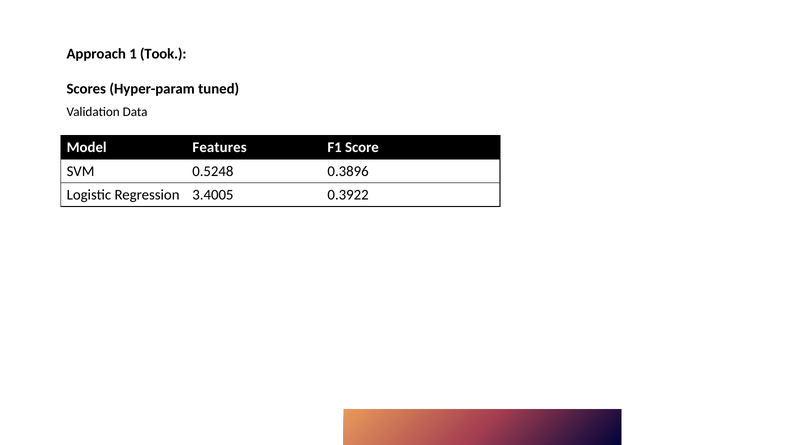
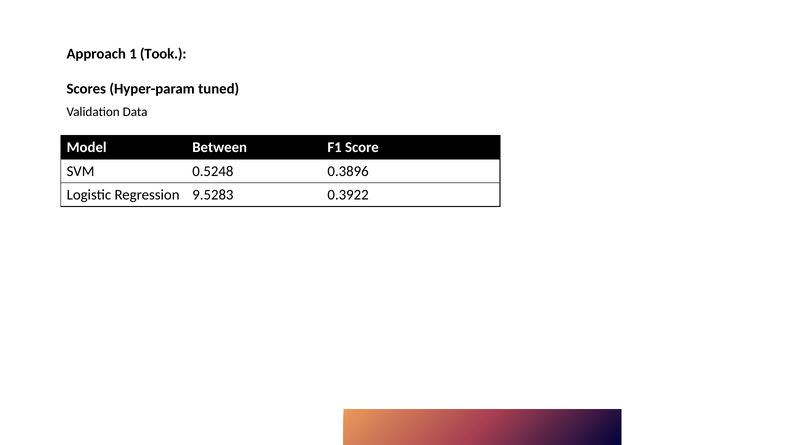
Features: Features -> Between (220, 147)
3.4005: 3.4005 -> 9.5283 (213, 195)
